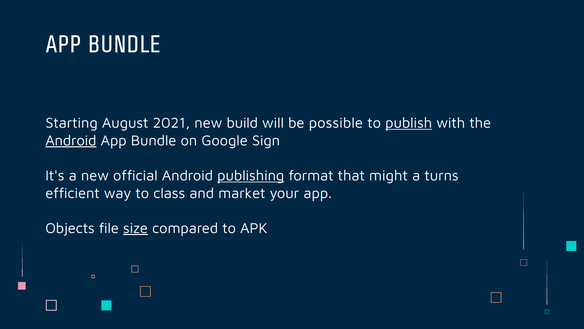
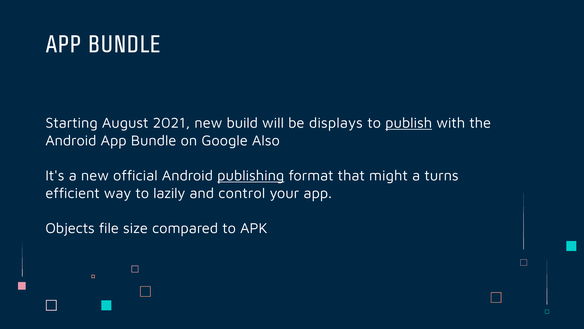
possible: possible -> displays (336, 123)
Android underline: present -> none (71, 140)
Sign: Sign -> Also (266, 140)
class: class -> lazily (169, 193)
market: market -> control (242, 193)
size underline: present -> none (135, 228)
